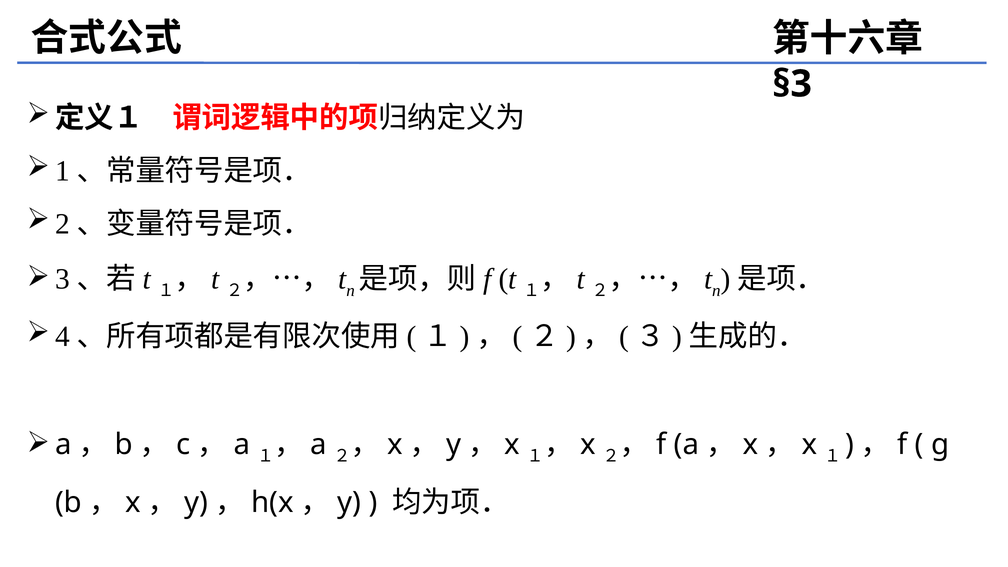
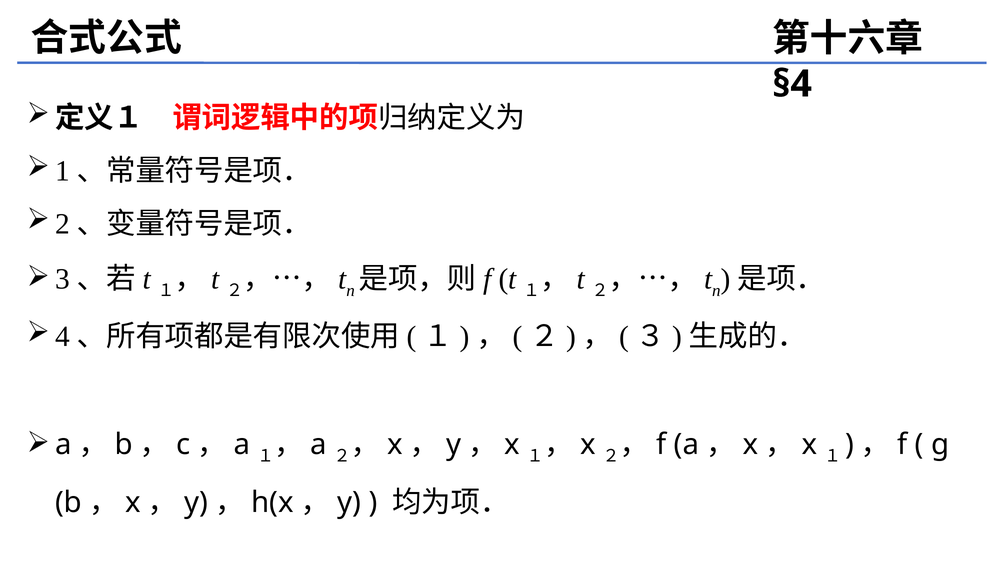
§3: §3 -> §4 (792, 84)
